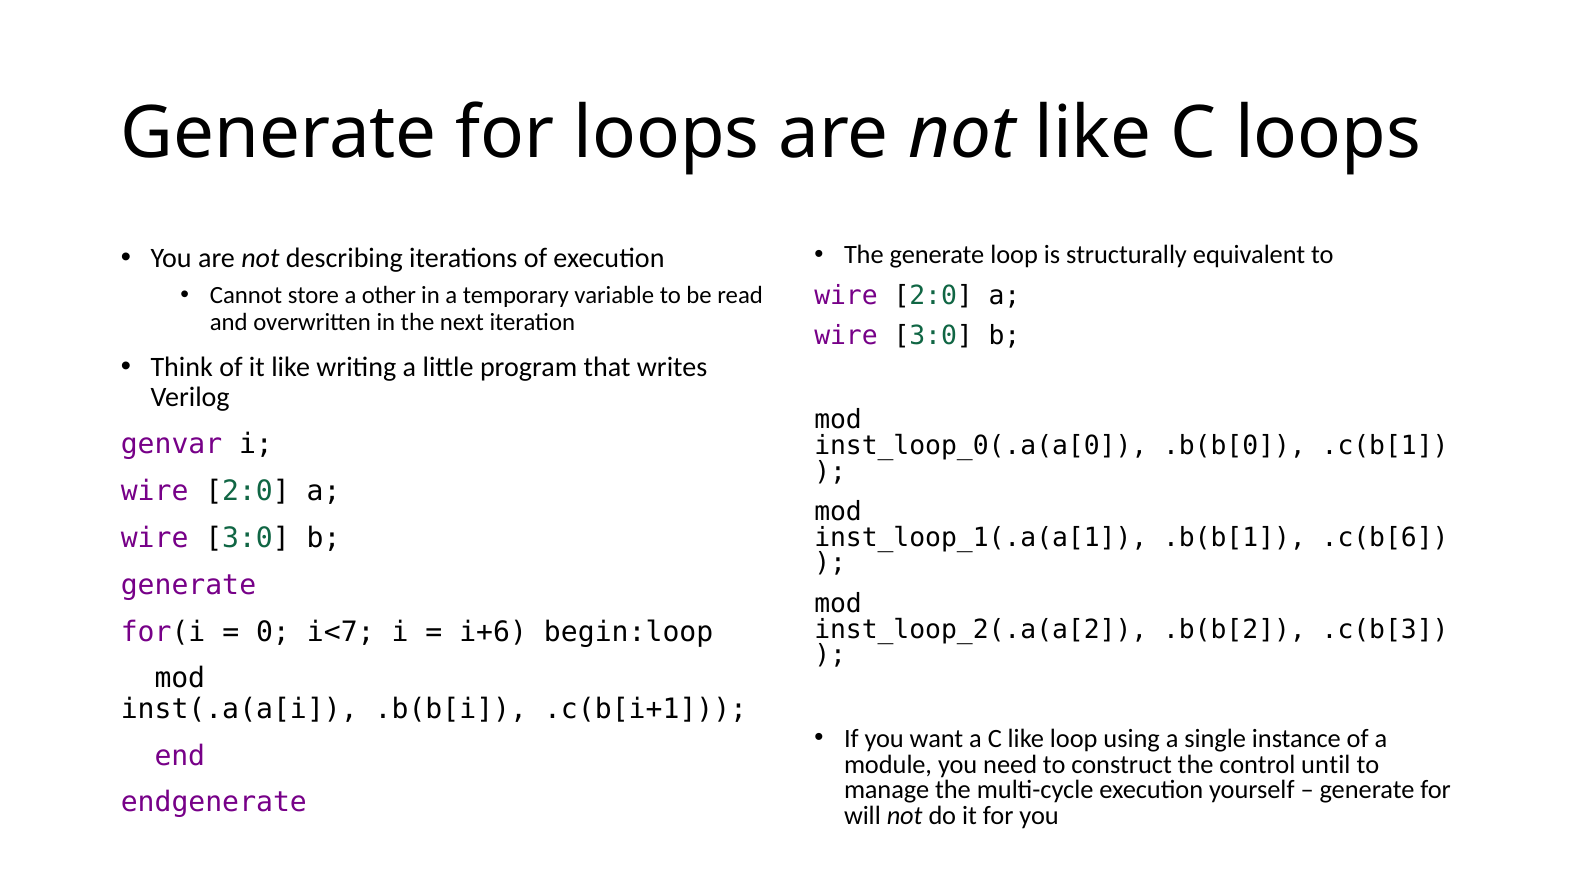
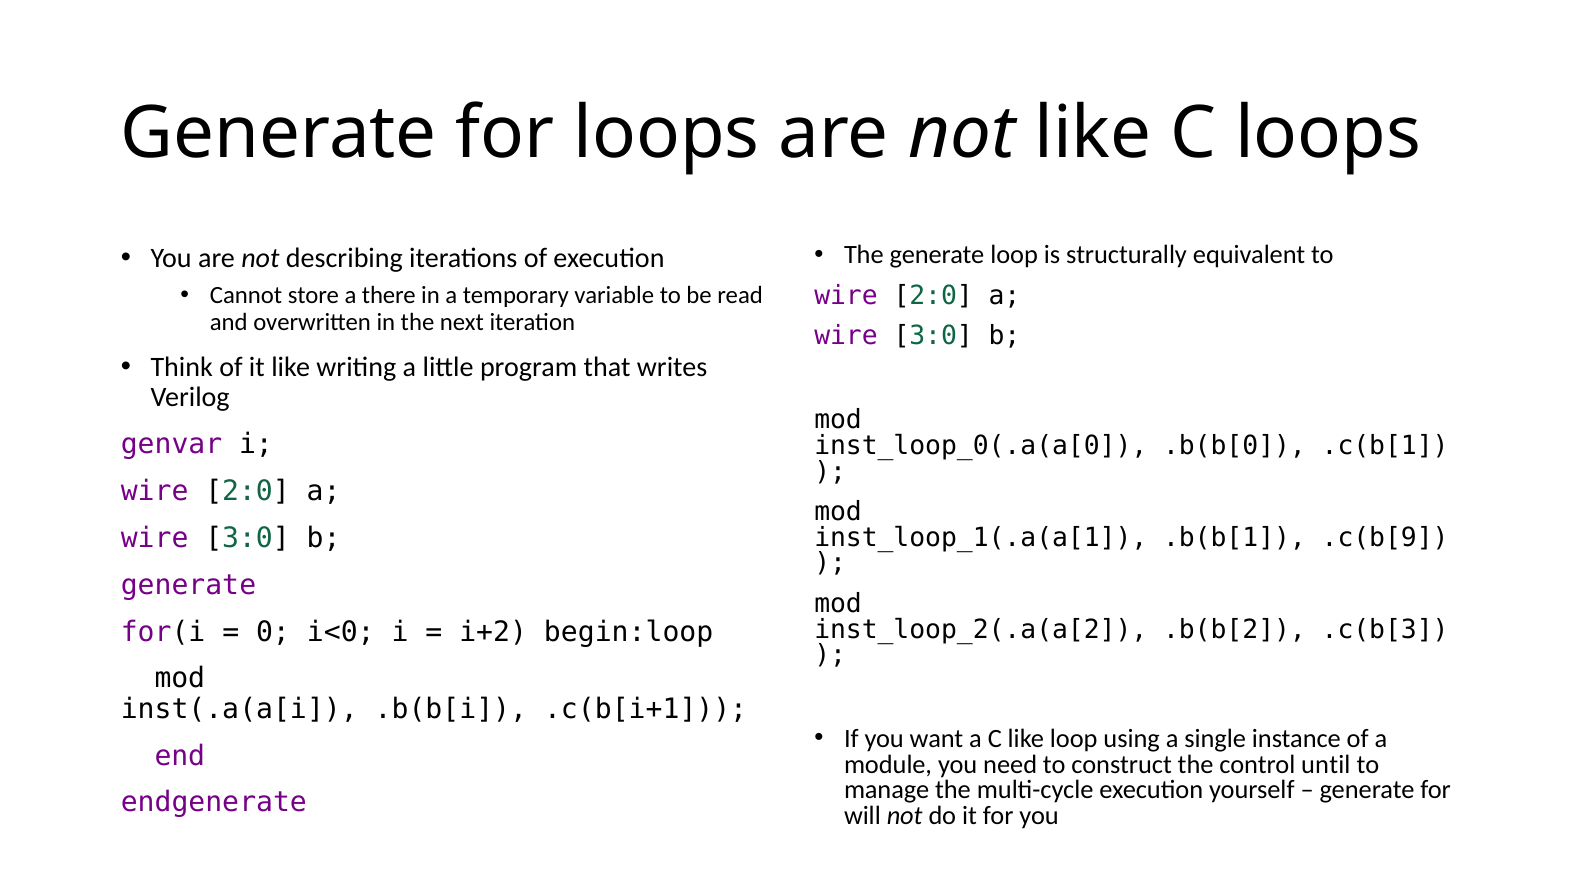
other: other -> there (389, 295)
.c(b[6: .c(b[6 -> .c(b[9 (1385, 537)
i<7: i<7 -> i<0 (341, 631)
i+6: i+6 -> i+2 (493, 631)
